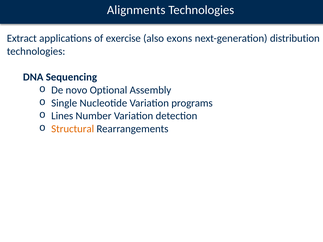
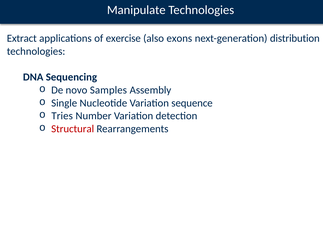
Alignments: Alignments -> Manipulate (136, 10)
Optional: Optional -> Samples (108, 90)
programs: programs -> sequence (192, 103)
Lines: Lines -> Tries (62, 116)
Structural colour: orange -> red (73, 129)
